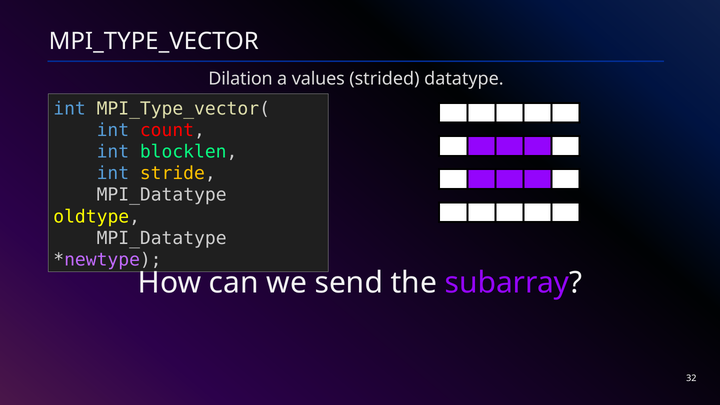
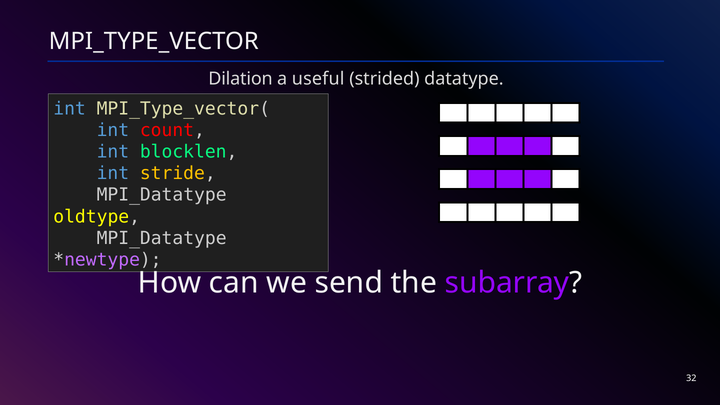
values: values -> useful (318, 79)
